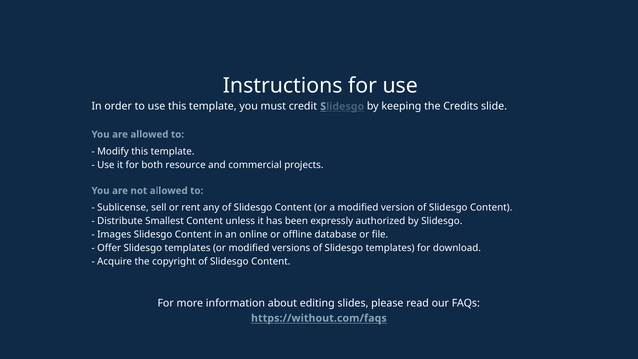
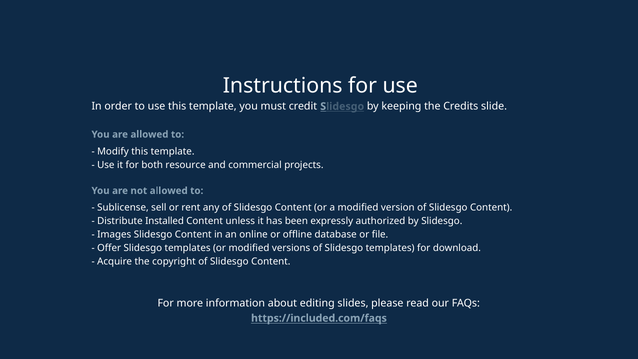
Smallest: Smallest -> Installed (165, 221)
https://without.com/faqs: https://without.com/faqs -> https://included.com/faqs (319, 318)
